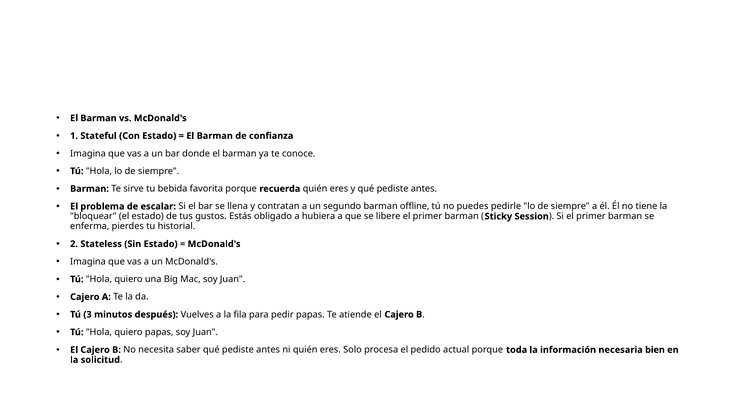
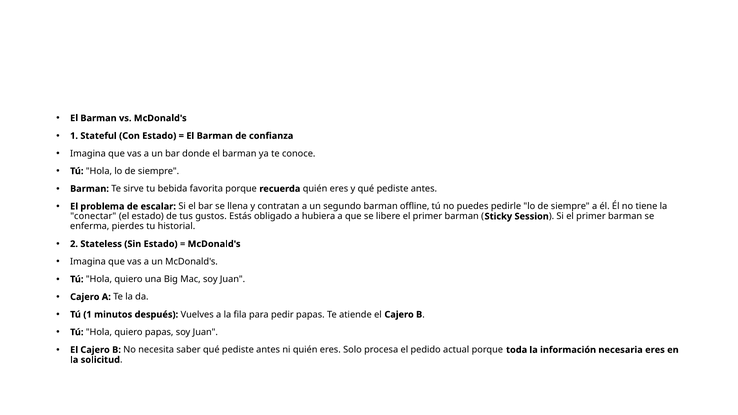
bloquear: bloquear -> conectar (93, 216)
Tú 3: 3 -> 1 (87, 315)
necesaria bien: bien -> eres (655, 350)
